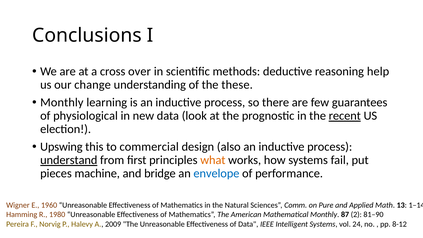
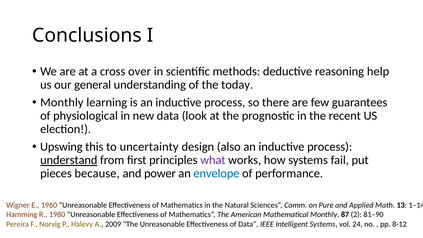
change: change -> general (93, 85)
these: these -> today (237, 85)
recent underline: present -> none (345, 116)
commercial: commercial -> uncertainty (149, 147)
what colour: orange -> purple (213, 160)
machine: machine -> because (97, 173)
bridge: bridge -> power (160, 173)
